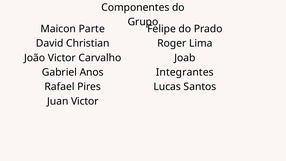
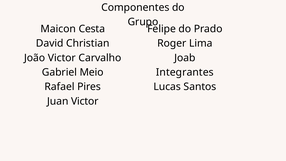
Parte: Parte -> Cesta (92, 29)
Anos: Anos -> Meio (92, 72)
